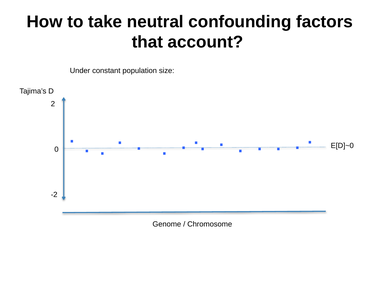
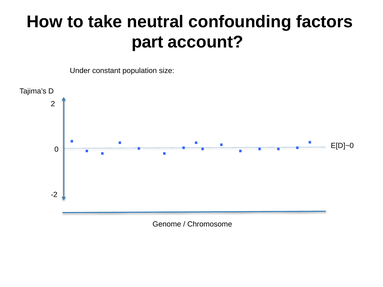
that: that -> part (147, 42)
